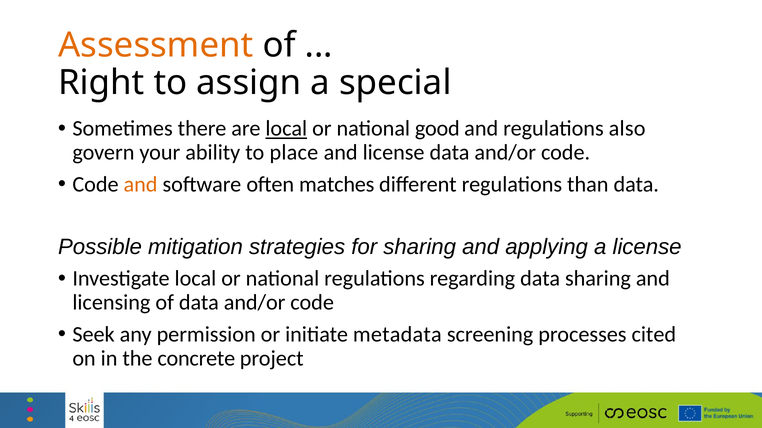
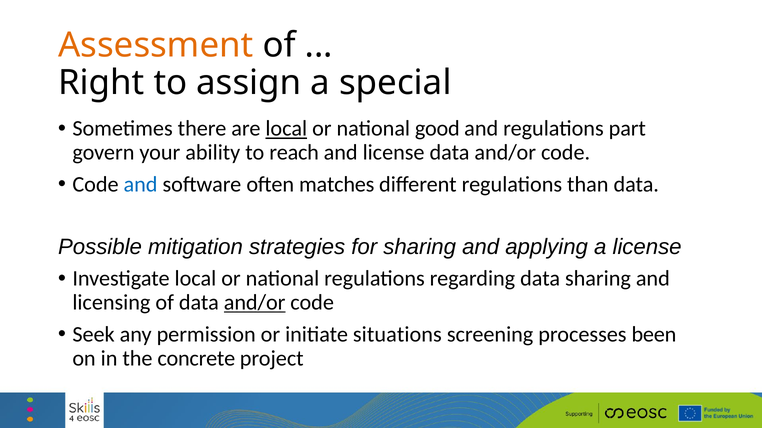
also: also -> part (627, 129)
place: place -> reach (294, 153)
and colour: orange -> blue (141, 185)
and/or underline: none -> present (255, 303)
metadata: metadata -> situations (397, 335)
cited: cited -> been (654, 335)
